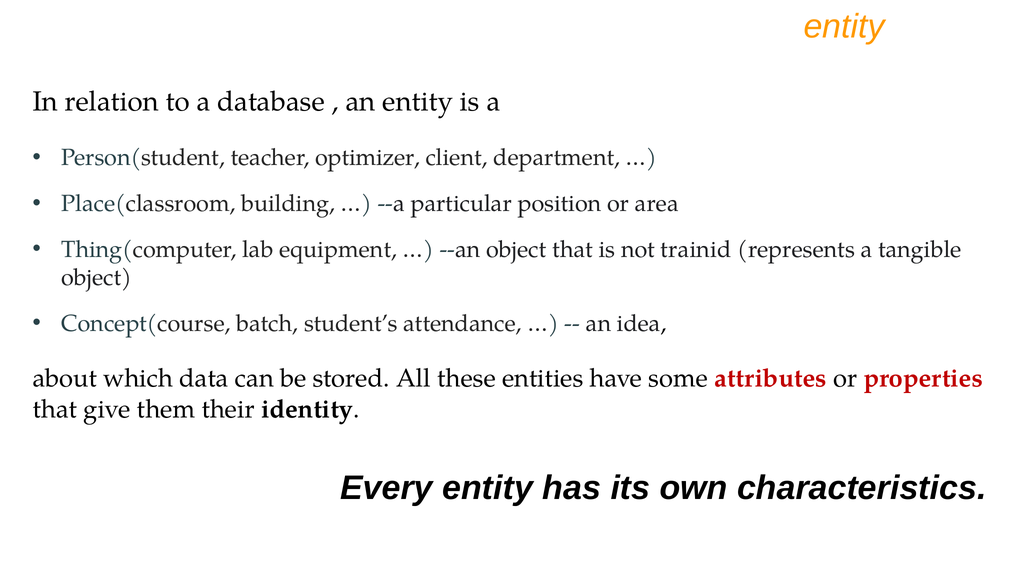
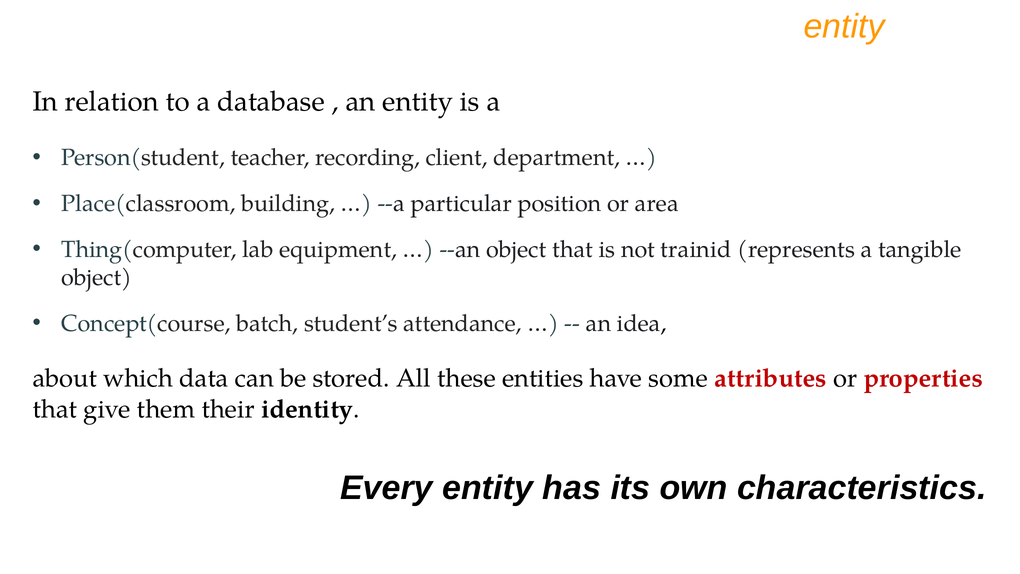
optimizer: optimizer -> recording (368, 158)
